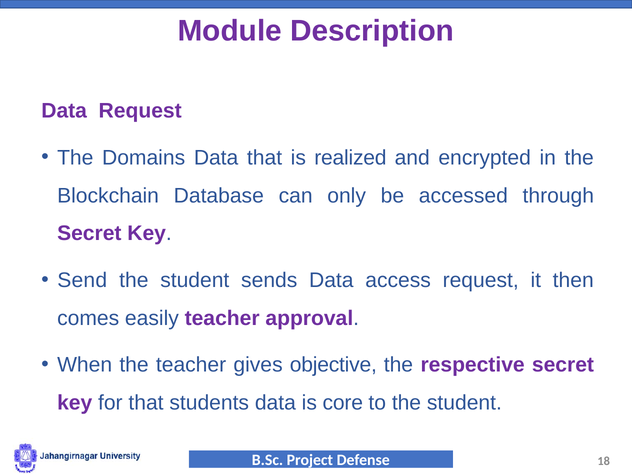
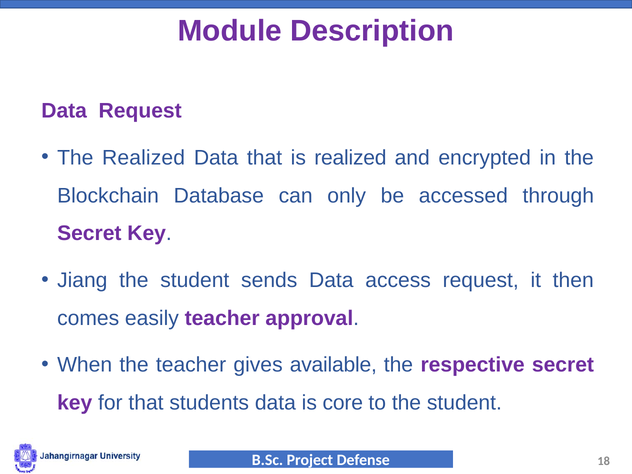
The Domains: Domains -> Realized (144, 158)
Send: Send -> Jiang (82, 280)
objective: objective -> available (333, 365)
